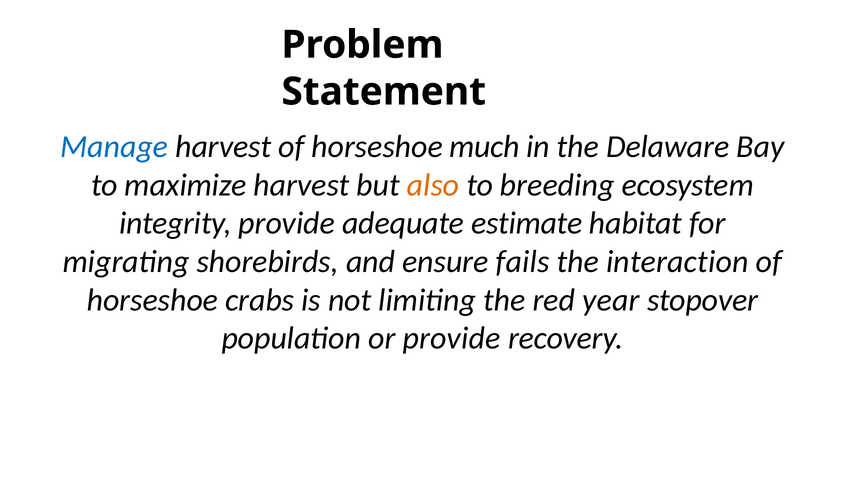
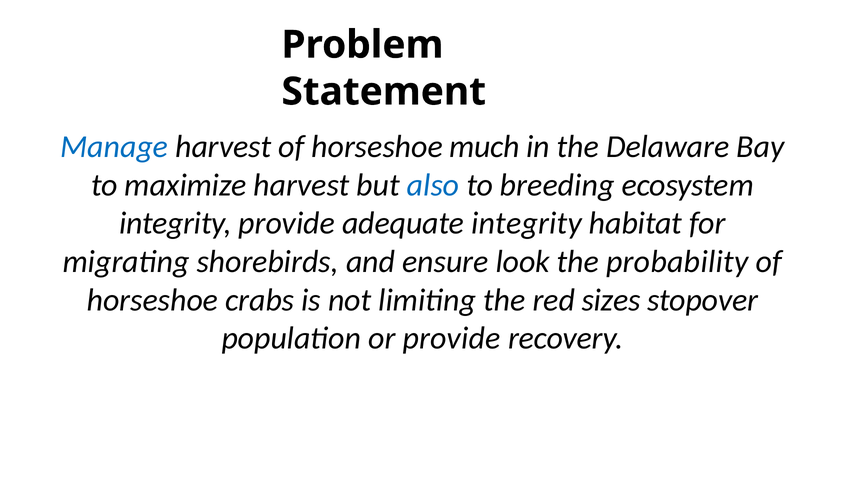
also colour: orange -> blue (433, 185)
adequate estimate: estimate -> integrity (527, 223)
fails: fails -> look (523, 261)
interaction: interaction -> probability (677, 261)
year: year -> sizes (611, 300)
